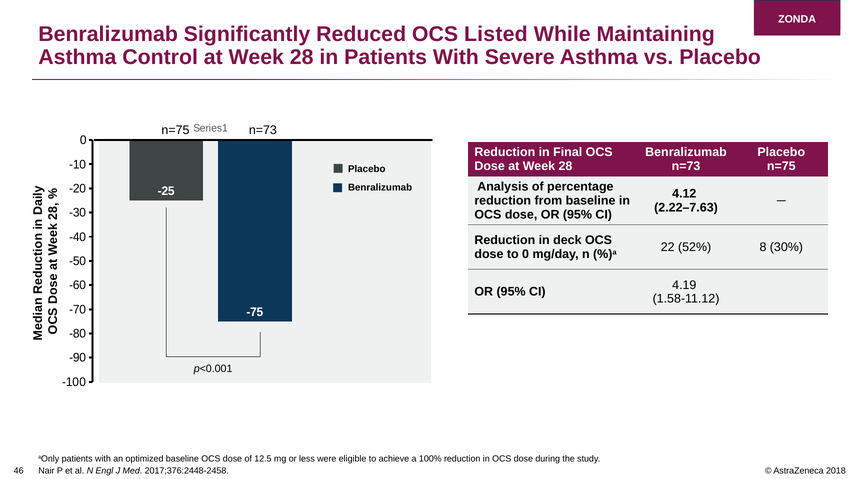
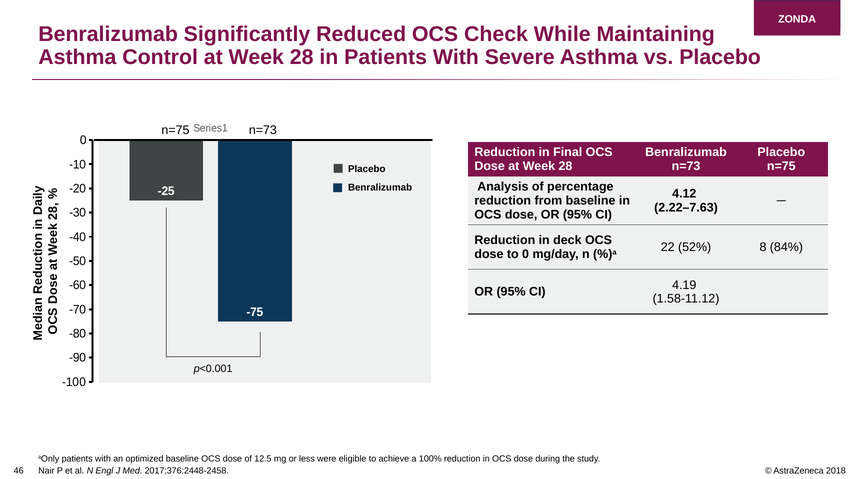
Listed: Listed -> Check (496, 34)
30%: 30% -> 84% (786, 247)
